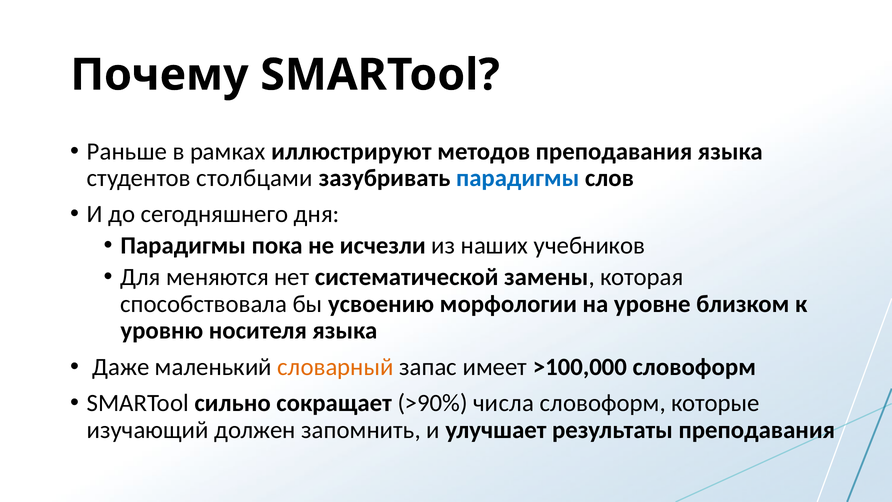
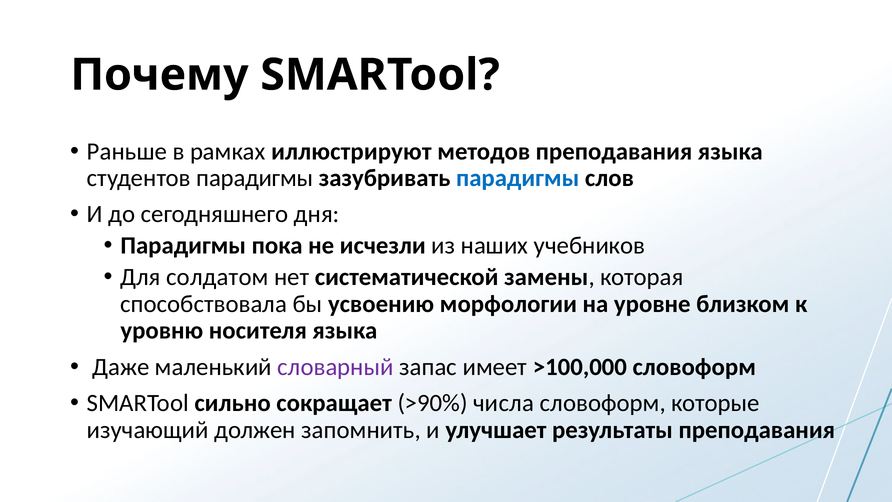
студентов столбцами: столбцами -> парадигмы (255, 178)
меняются: меняются -> солдатом (217, 277)
словарный colour: orange -> purple (336, 367)
